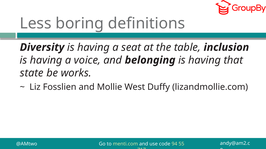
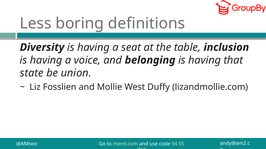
works: works -> union (76, 73)
